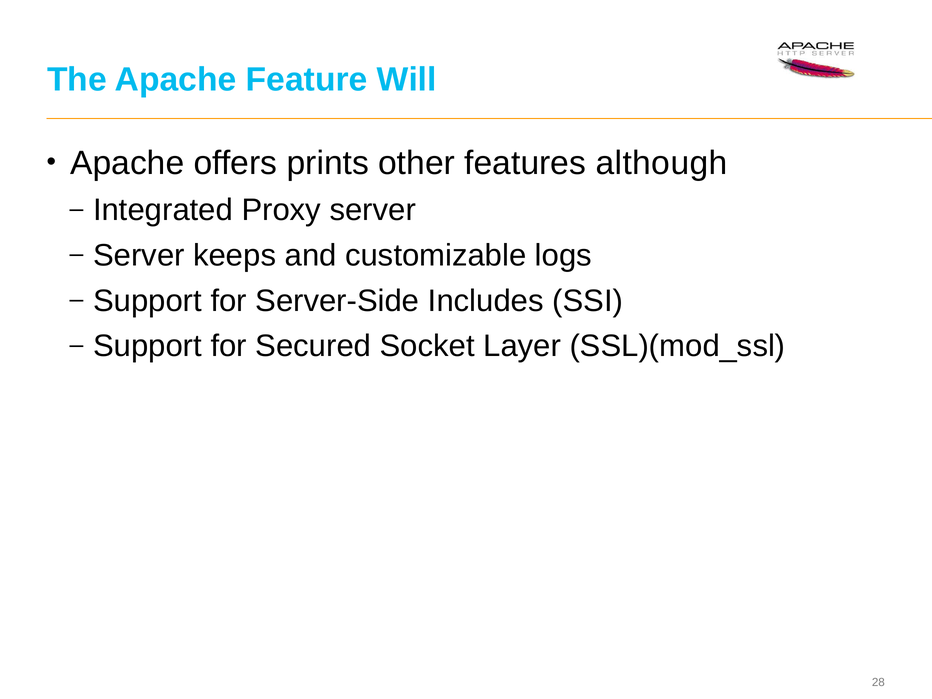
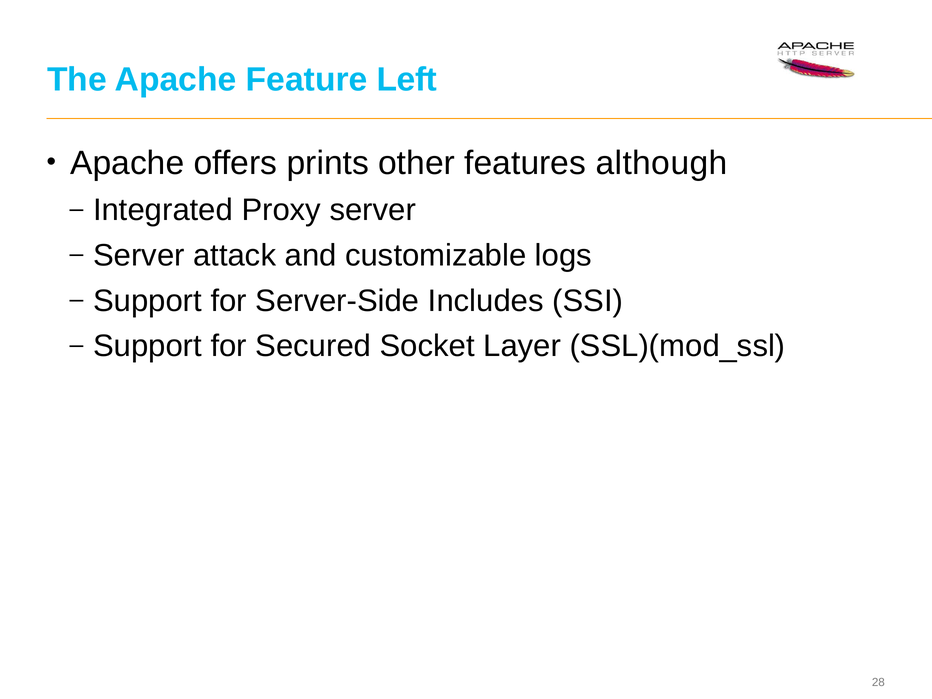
Will: Will -> Left (407, 80)
keeps: keeps -> attack (235, 255)
